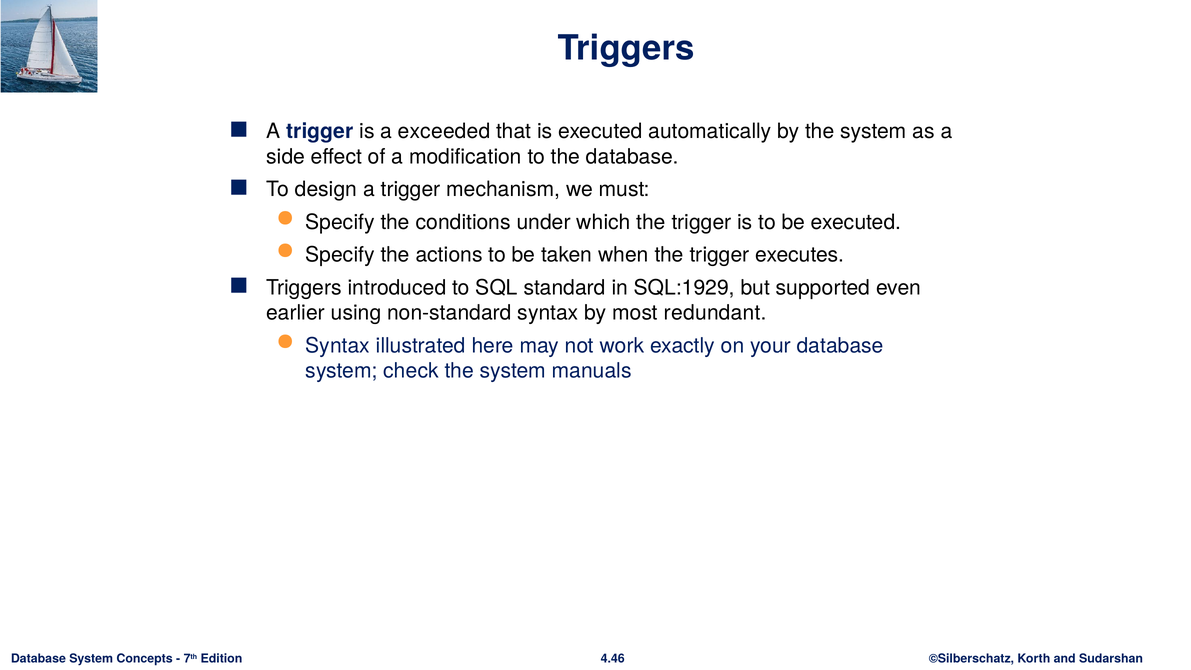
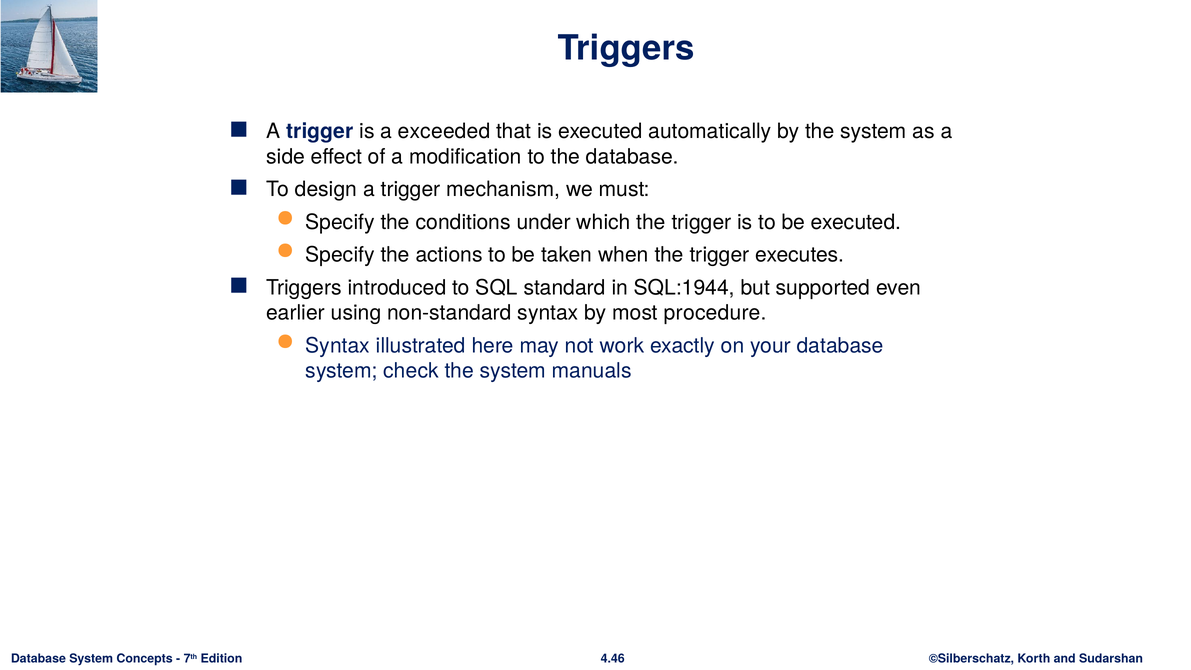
SQL:1929: SQL:1929 -> SQL:1944 (684, 288)
redundant: redundant -> procedure (715, 313)
